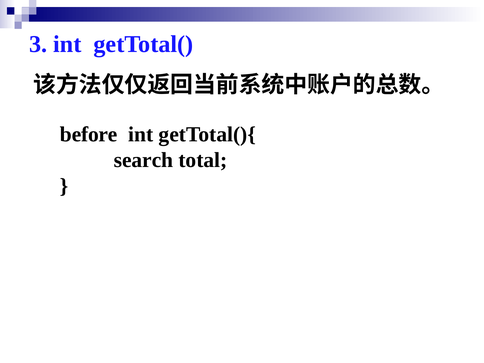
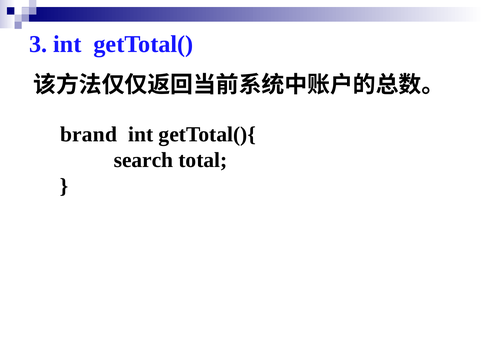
before: before -> brand (89, 134)
